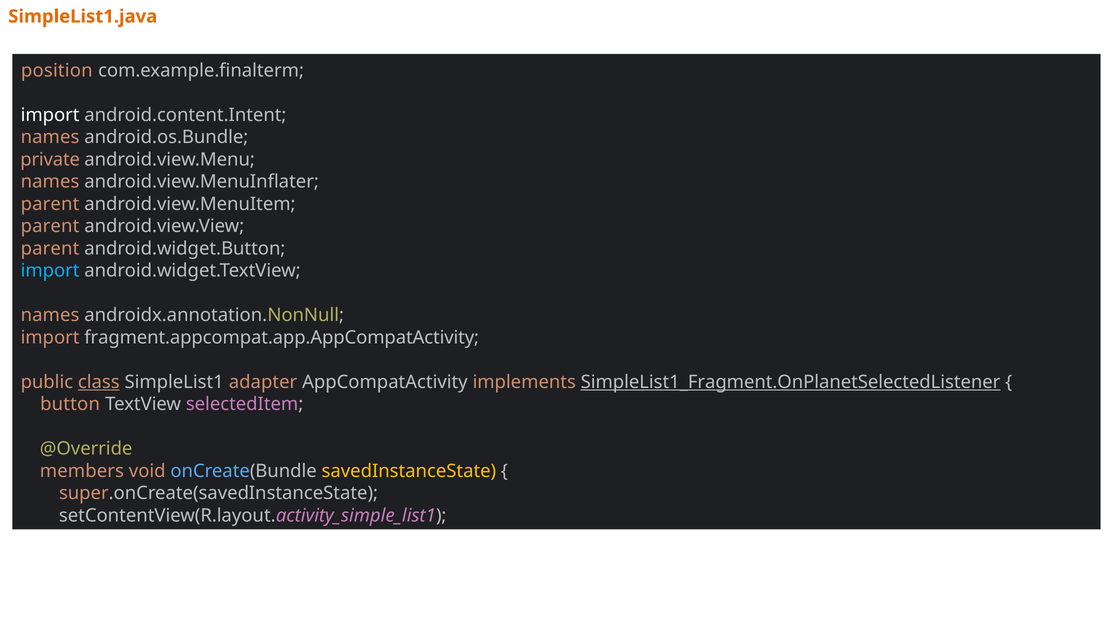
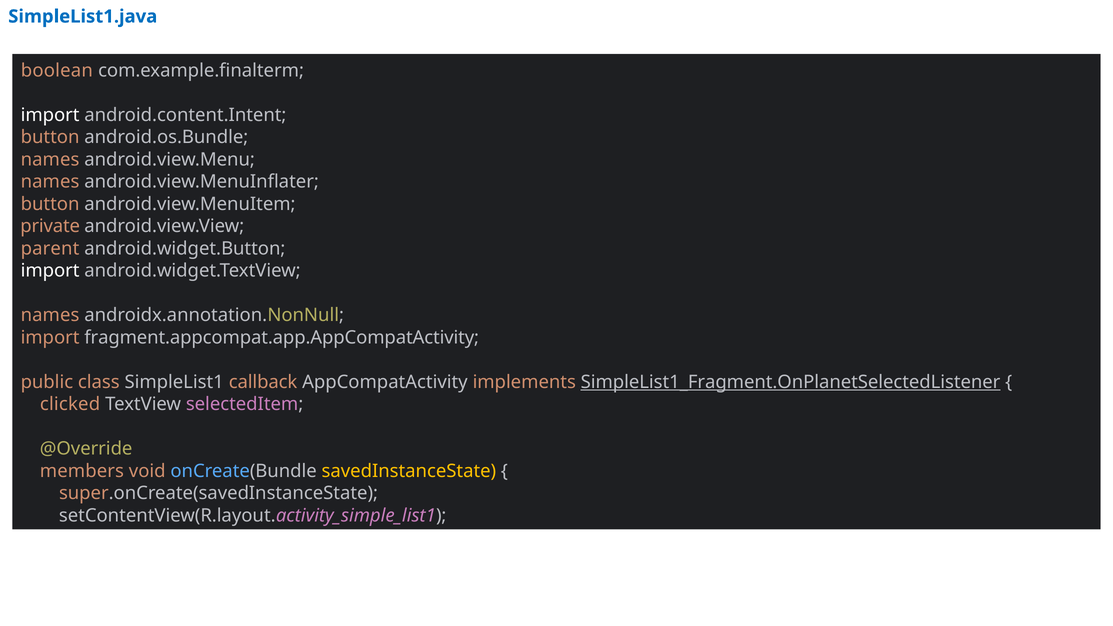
SimpleList1.java colour: orange -> blue (83, 16)
position: position -> boolean (57, 70)
names: names -> button (50, 137)
private: private -> names (50, 159)
parent: parent -> button (50, 204)
parent: parent -> private (50, 226)
import colour: light blue -> white (50, 271)
class underline: present -> none (99, 382)
adapter: adapter -> callback (263, 382)
button: button -> clicked (70, 404)
